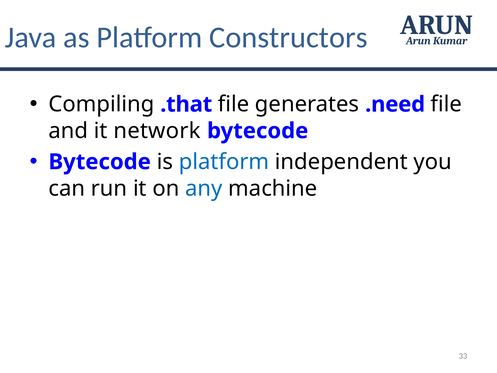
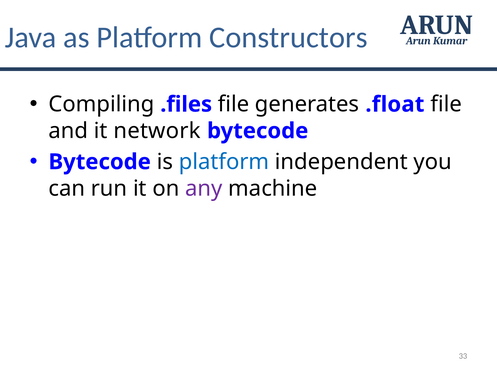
.that: .that -> .files (186, 104)
.need: .need -> .float (395, 104)
any colour: blue -> purple (204, 188)
